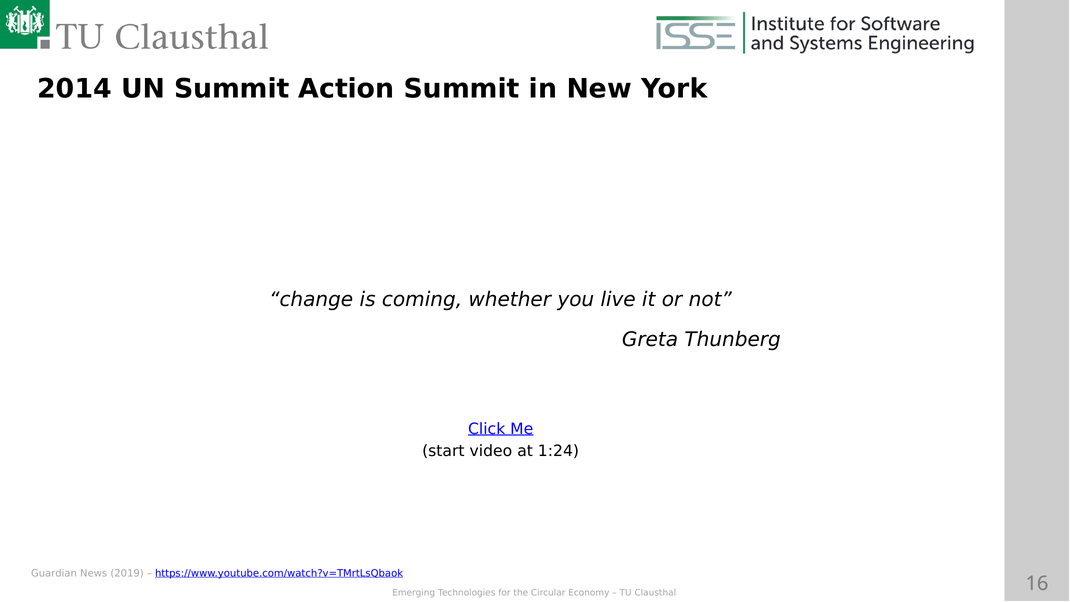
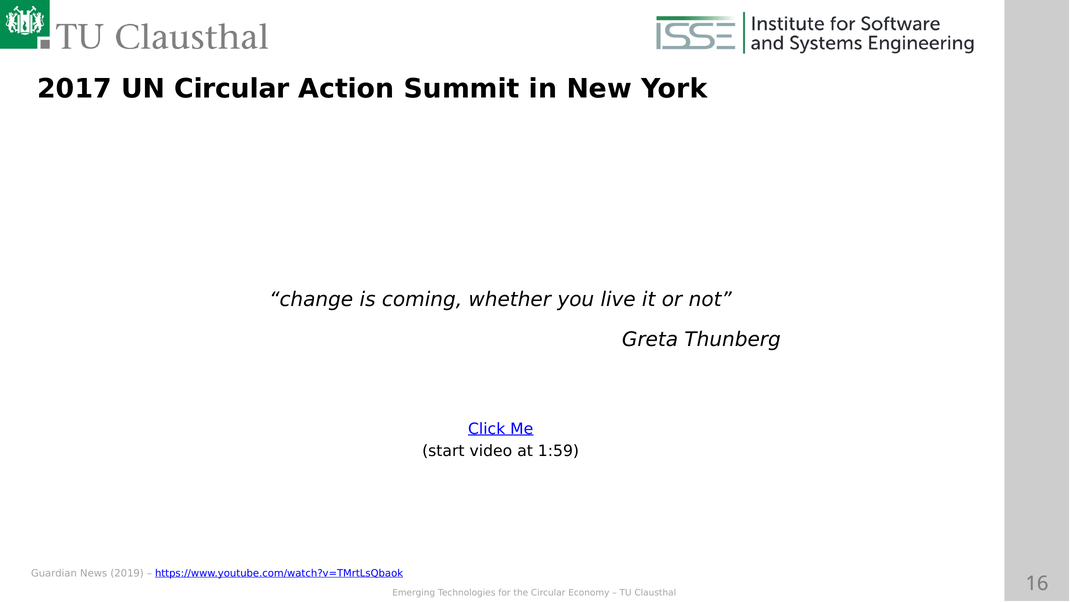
2014: 2014 -> 2017 (75, 89)
UN Summit: Summit -> Circular (232, 89)
1:24: 1:24 -> 1:59 (558, 451)
